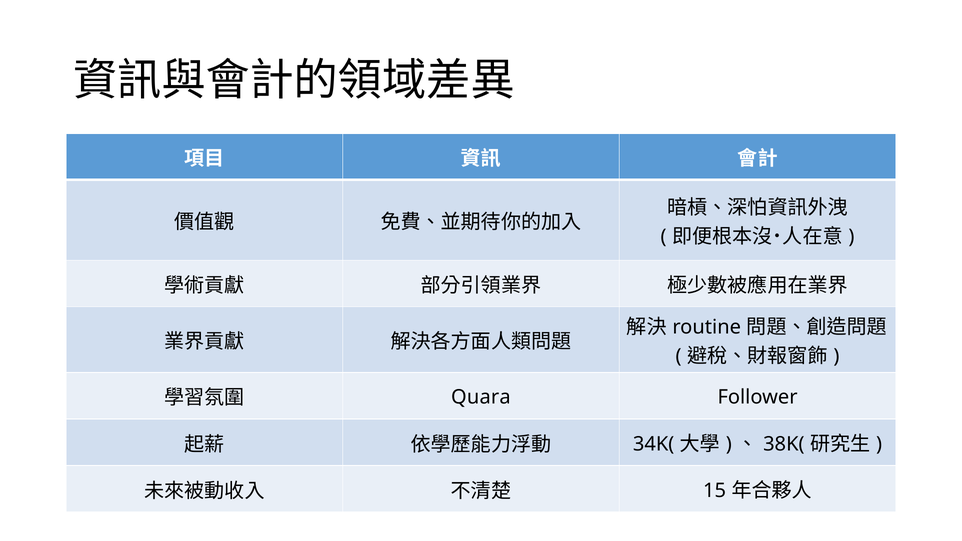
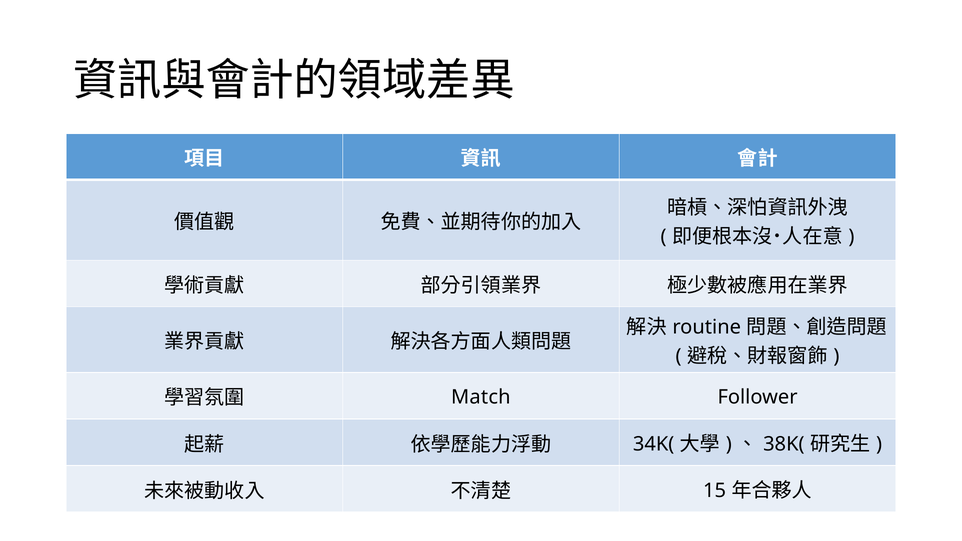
Quara: Quara -> Match (481, 397)
